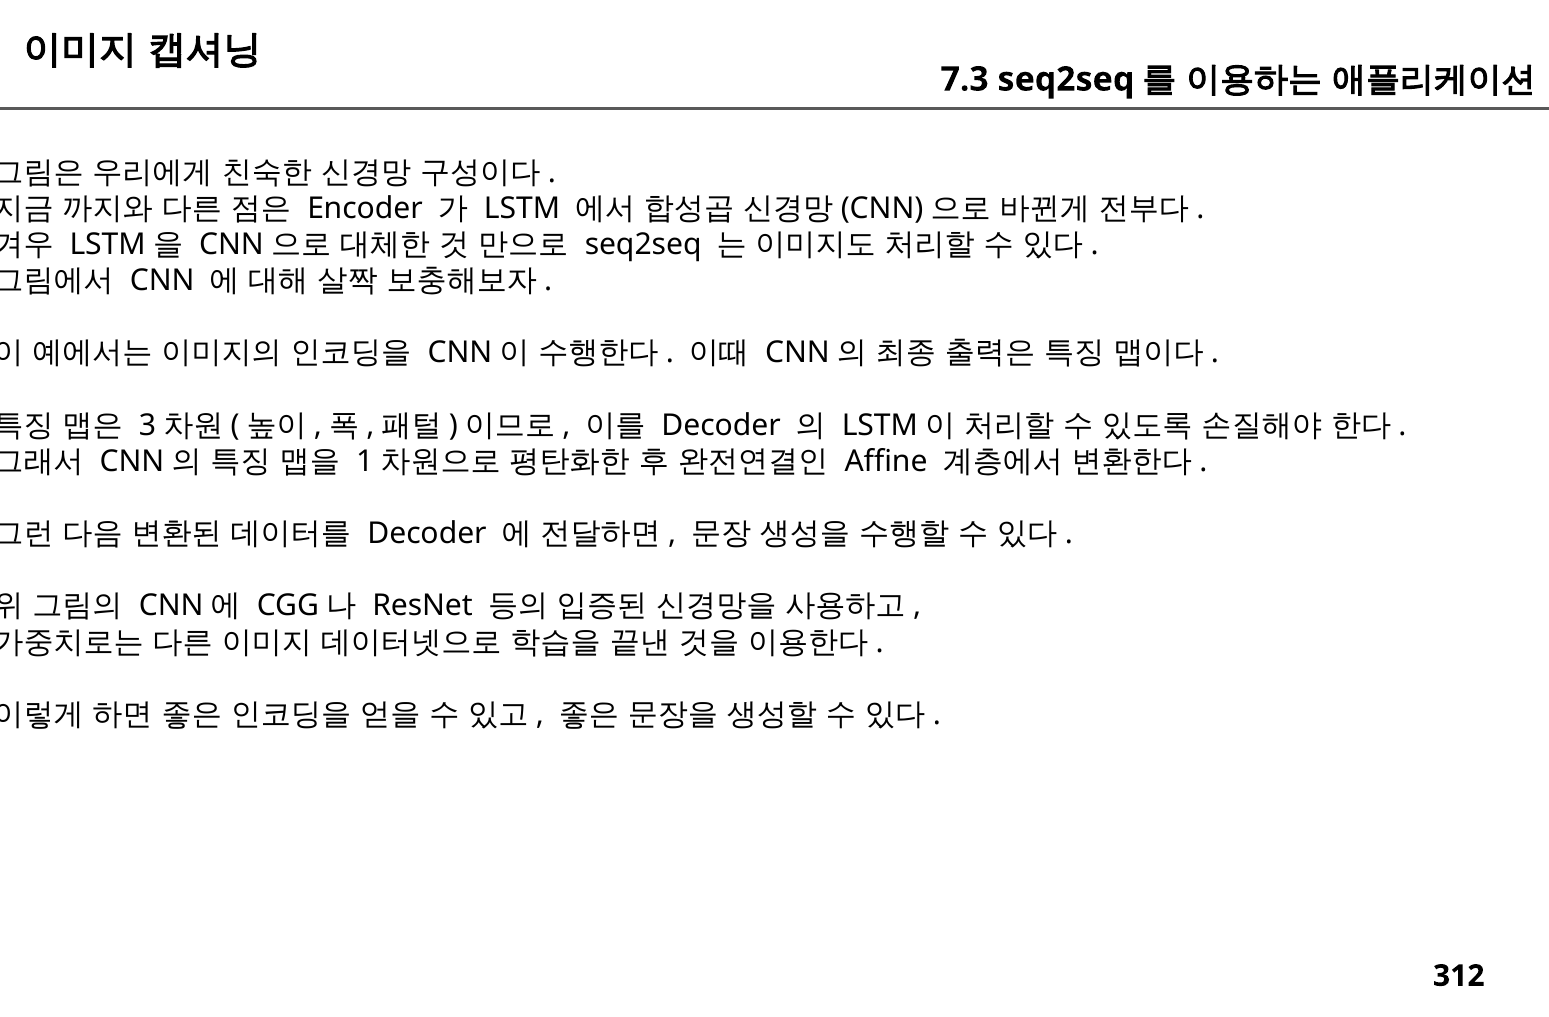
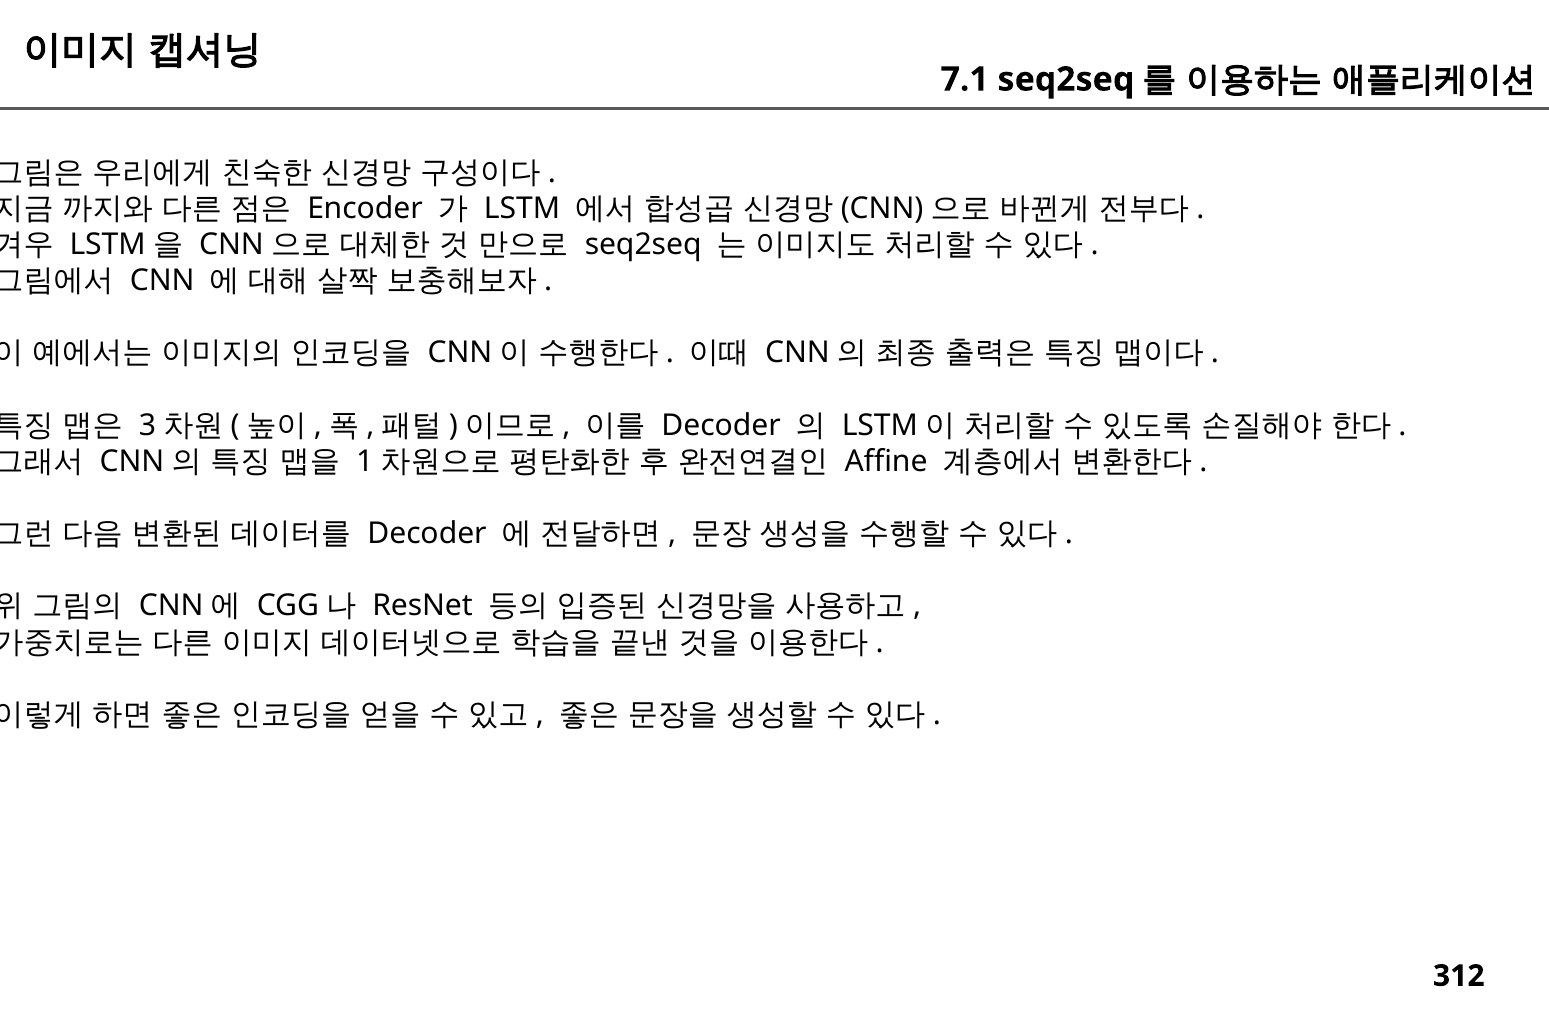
7.3: 7.3 -> 7.1 (965, 79)
